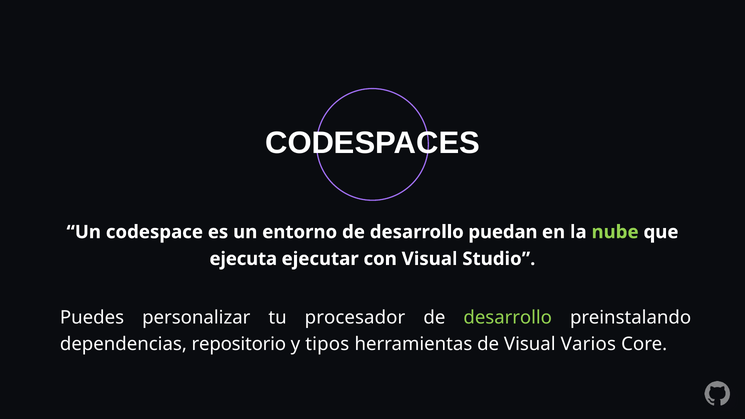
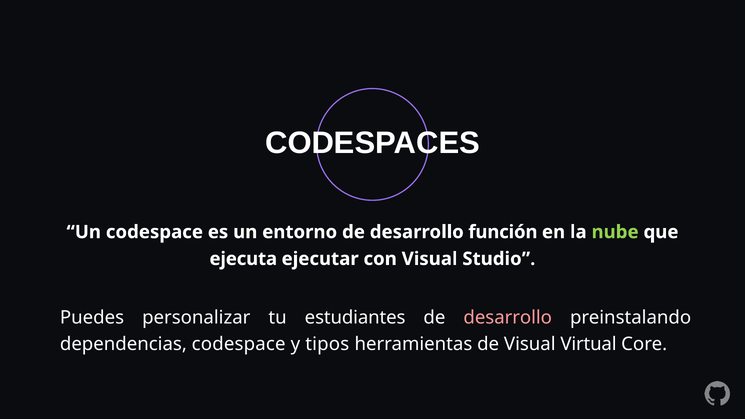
puedan: puedan -> función (503, 232)
procesador: procesador -> estudiantes (355, 318)
desarrollo colour: light green -> pink (508, 318)
dependencias repositorio: repositorio -> codespace (239, 344)
Varios: Varios -> Virtual (589, 344)
